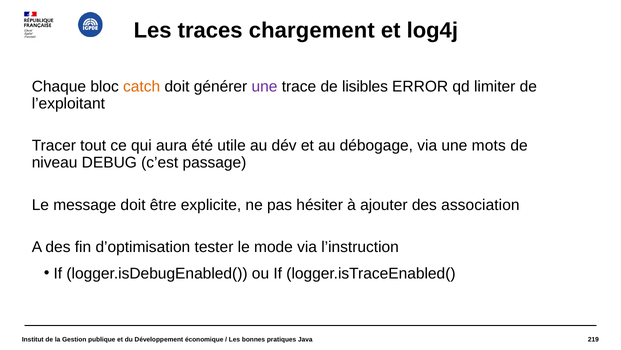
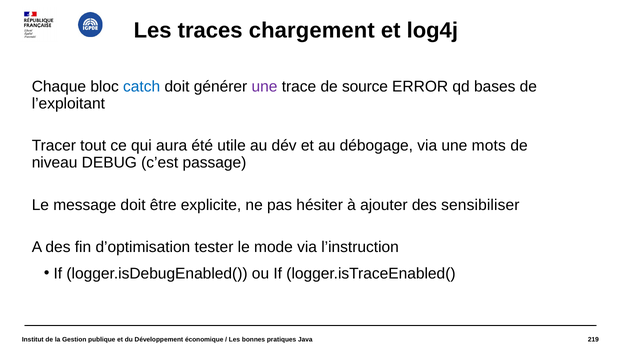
catch colour: orange -> blue (142, 87)
lisibles: lisibles -> source (365, 87)
limiter: limiter -> bases (495, 87)
association: association -> sensibiliser (480, 204)
